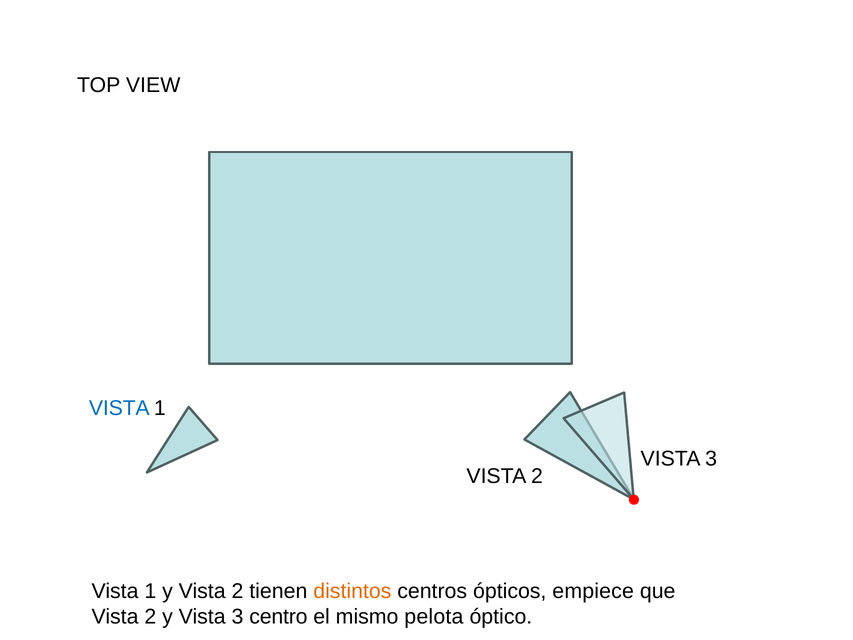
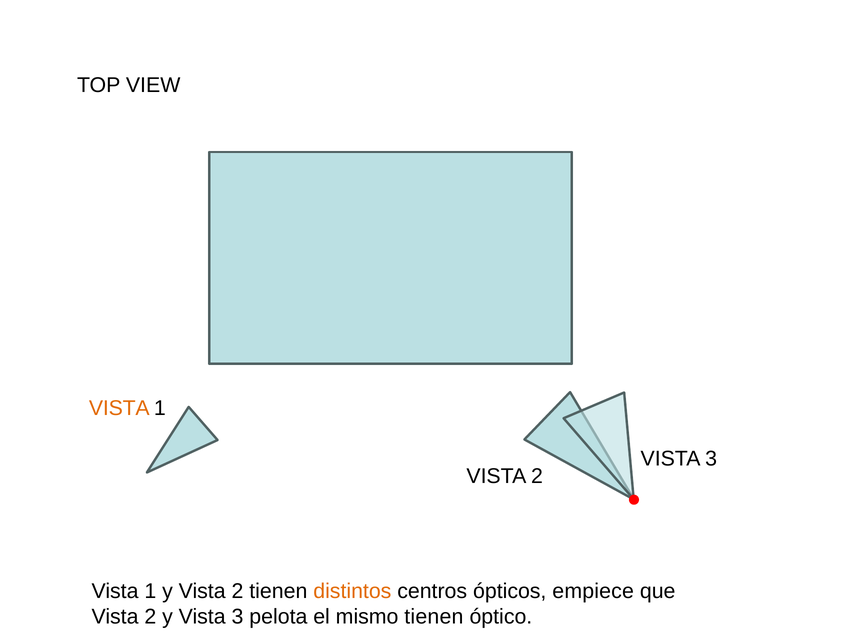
VISTA colour: blue -> orange (119, 408)
centro: centro -> pelota (278, 616)
mismo pelota: pelota -> tienen (434, 616)
